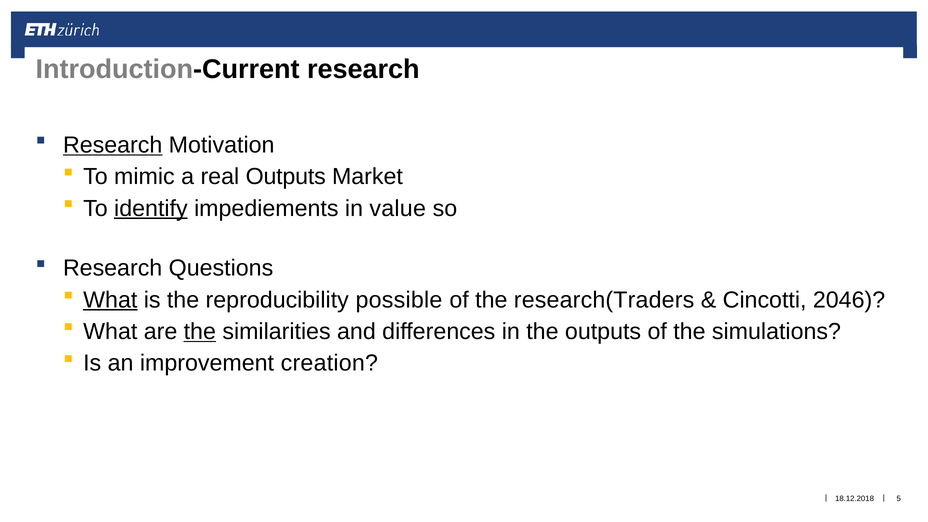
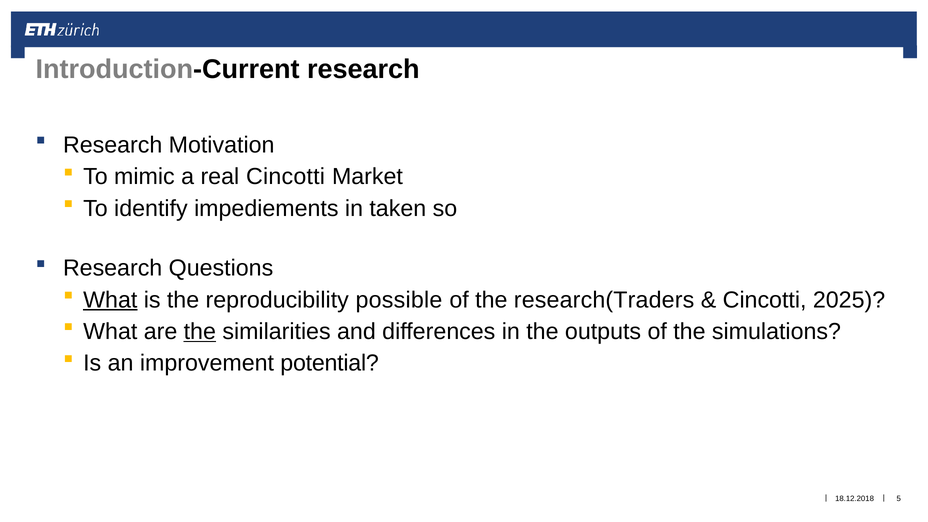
Research underline: present -> none (113, 145)
real Outputs: Outputs -> Cincotti (286, 177)
identify underline: present -> none (151, 208)
value: value -> taken (398, 208)
2046: 2046 -> 2025 (849, 300)
creation: creation -> potential (330, 363)
